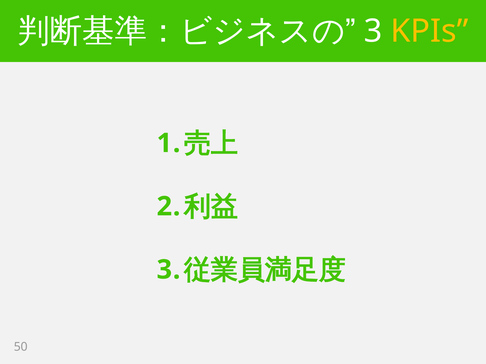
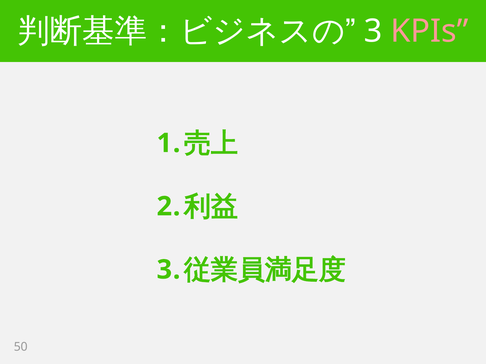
KPIs colour: yellow -> pink (429, 31)
